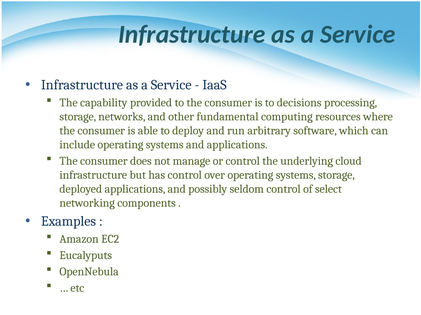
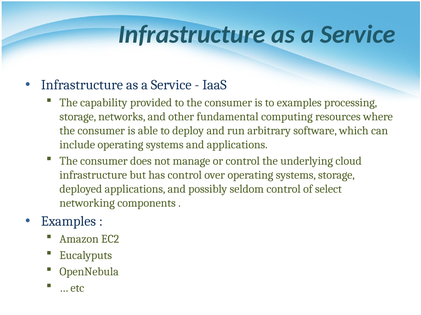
to decisions: decisions -> examples (299, 103)
